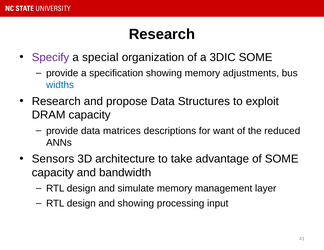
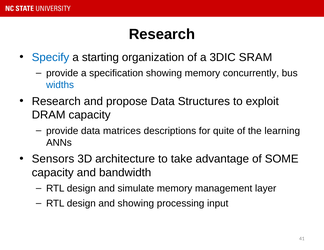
Specify colour: purple -> blue (51, 57)
special: special -> starting (100, 57)
3DIC SOME: SOME -> SRAM (256, 57)
adjustments: adjustments -> concurrently (251, 73)
want: want -> quite (224, 131)
reduced: reduced -> learning (282, 131)
